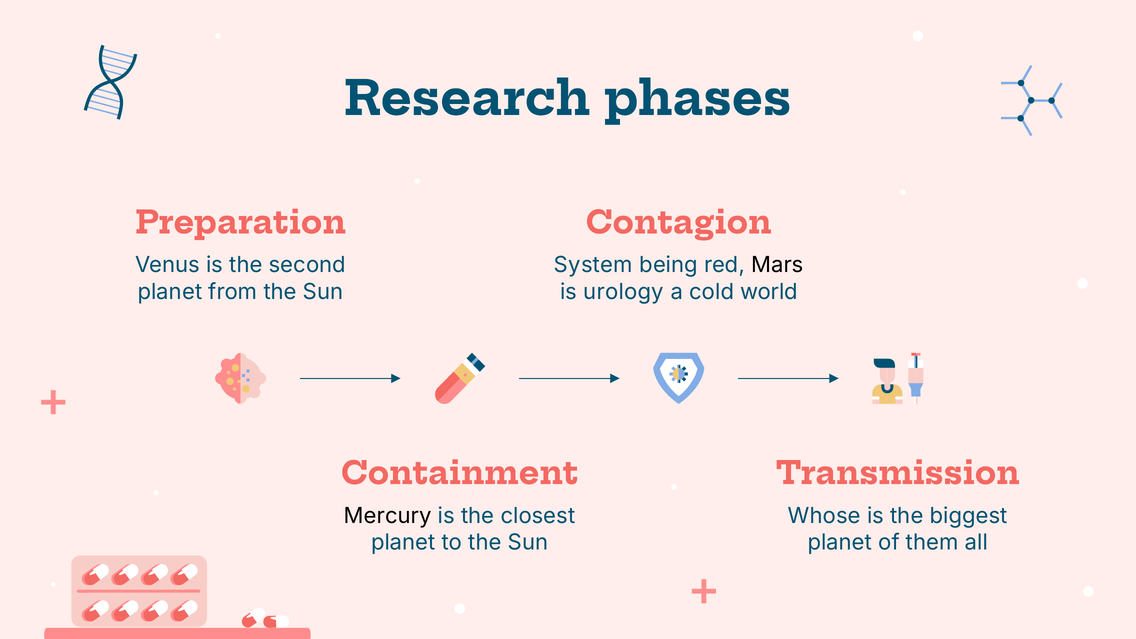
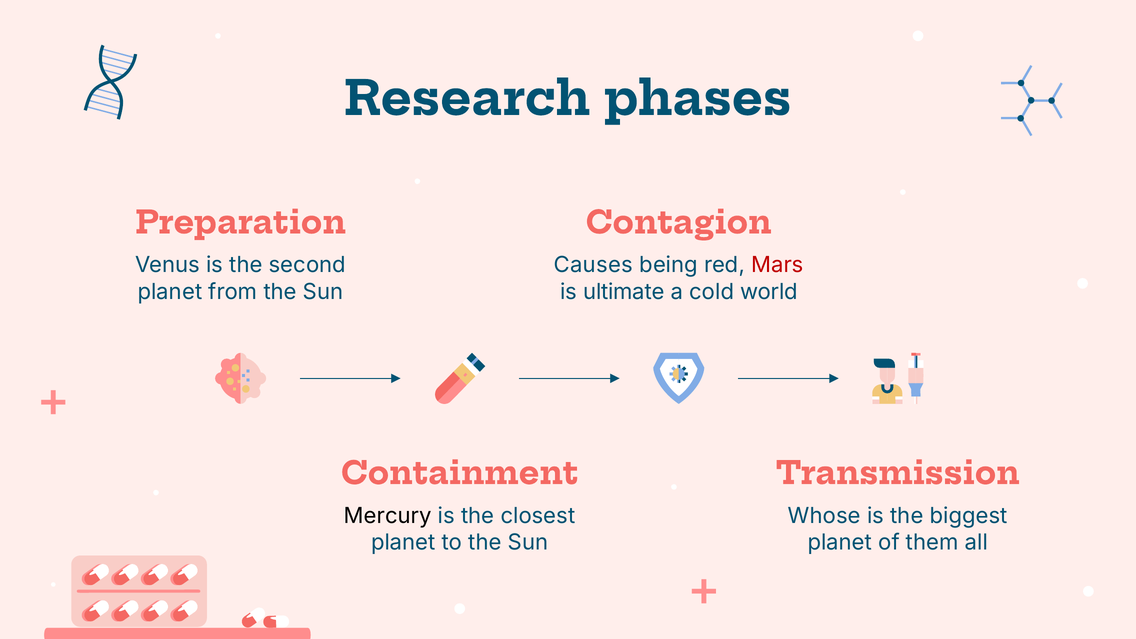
System: System -> Causes (593, 265)
Mars colour: black -> red (777, 265)
urology: urology -> ultimate (624, 292)
